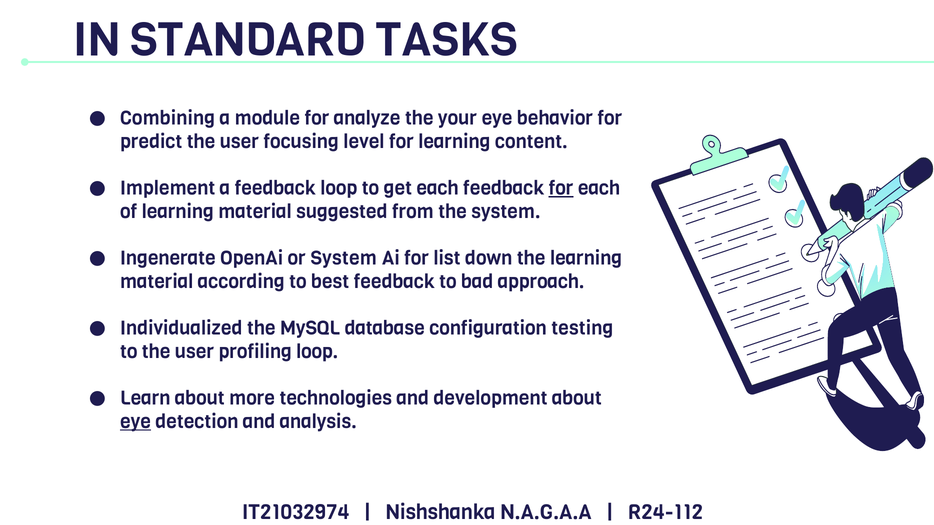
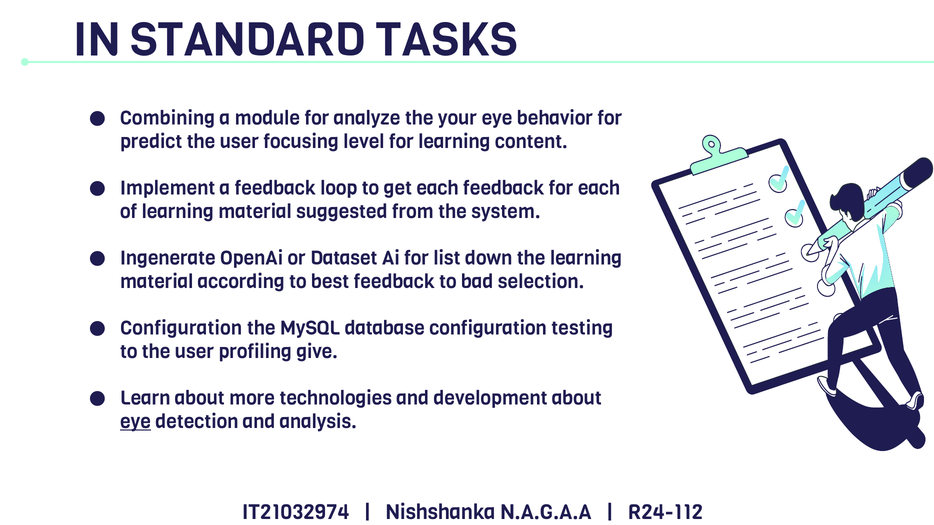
for underline: present -> none (561, 189)
or System: System -> Dataset (344, 259)
approach: approach -> selection (541, 282)
Individualized: Individualized -> Configuration (181, 329)
profiling loop: loop -> give (317, 352)
